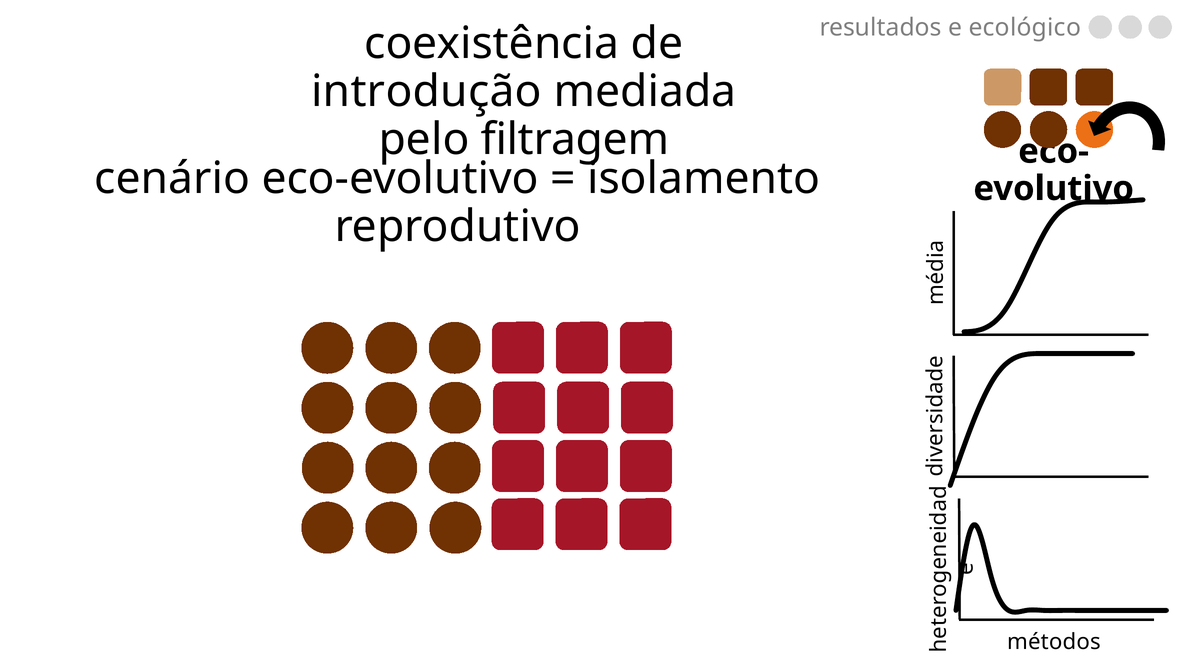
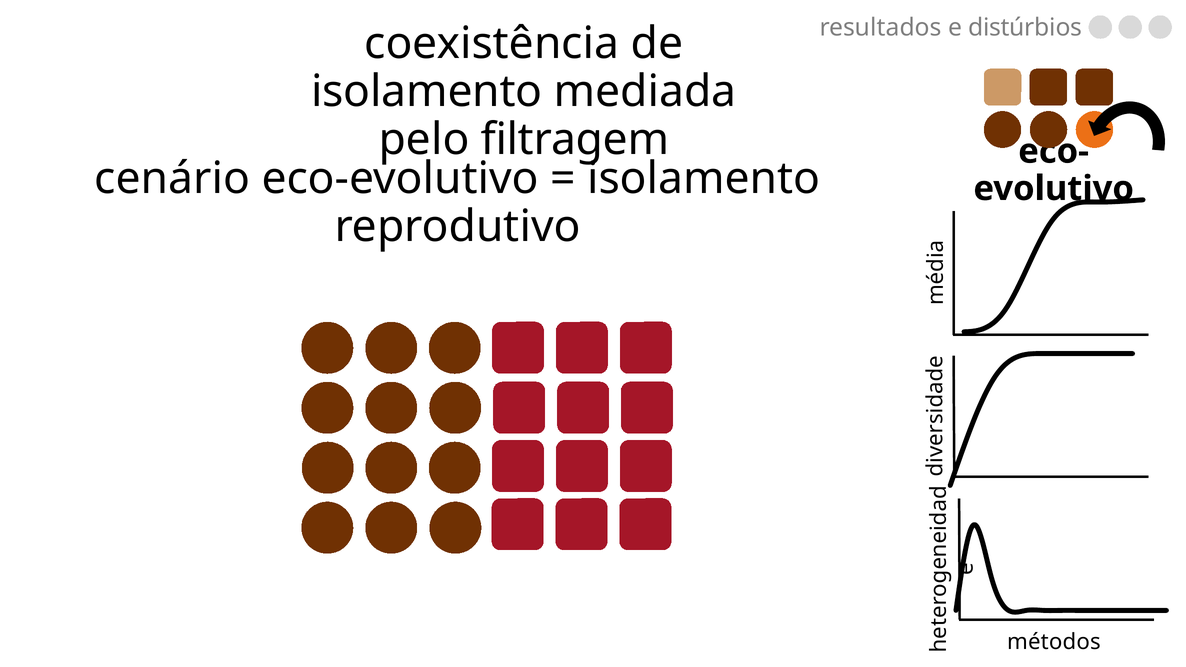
ecológico: ecológico -> distúrbios (1025, 28)
introdução: introdução -> isolamento (427, 92)
